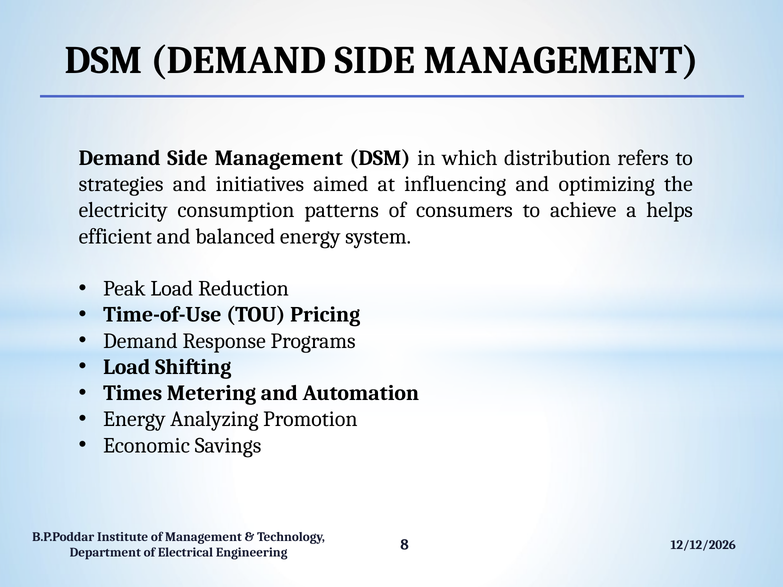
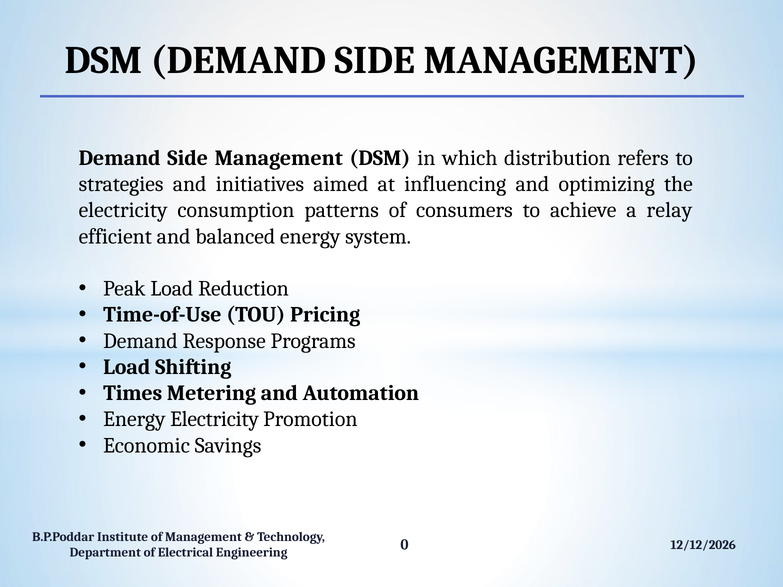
helps: helps -> relay (669, 210)
Energy Analyzing: Analyzing -> Electricity (215, 419)
8: 8 -> 0 (404, 545)
